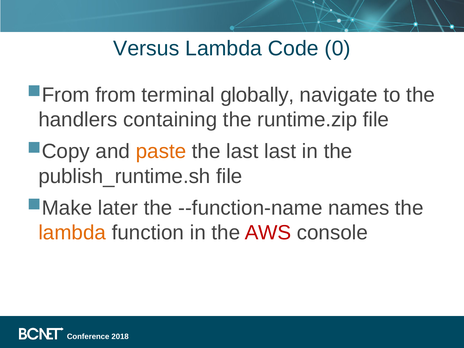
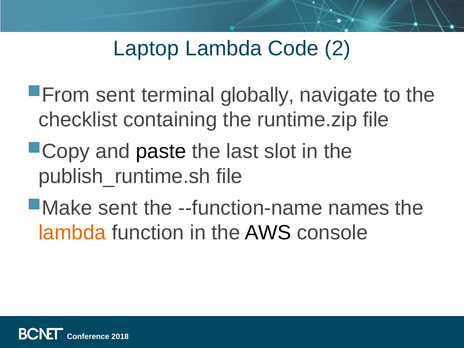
Versus: Versus -> Laptop (146, 48)
0: 0 -> 2 (338, 48)
from: from -> sent (116, 95)
handlers: handlers -> checklist (78, 120)
paste colour: orange -> black (161, 151)
last last: last -> slot (280, 151)
later: later -> sent (118, 208)
AWS colour: red -> black (268, 233)
